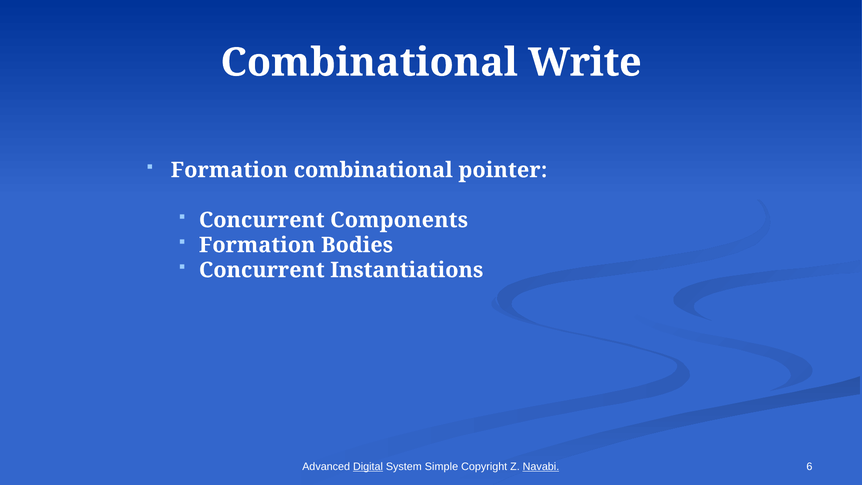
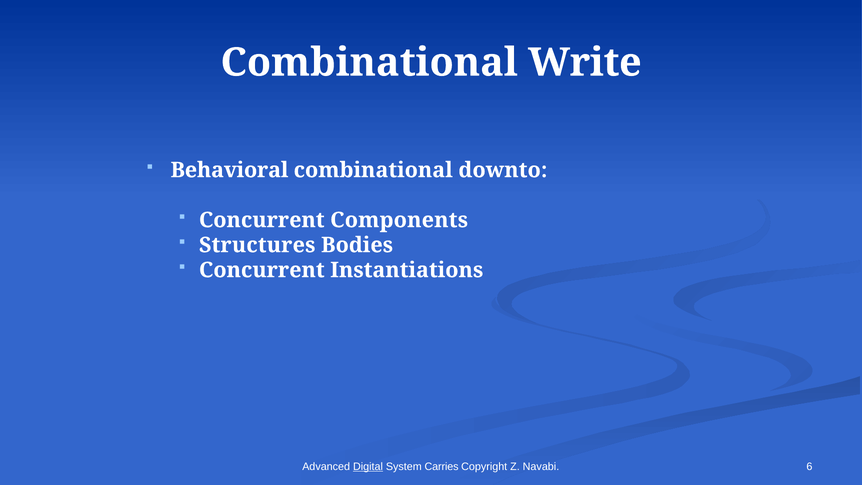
Formation: Formation -> Behavioral (229, 170)
pointer: pointer -> downto (503, 170)
Formation: Formation -> Structures (257, 245)
Simple: Simple -> Carries (442, 466)
Navabi underline: present -> none (541, 466)
